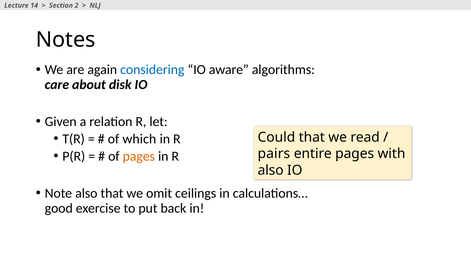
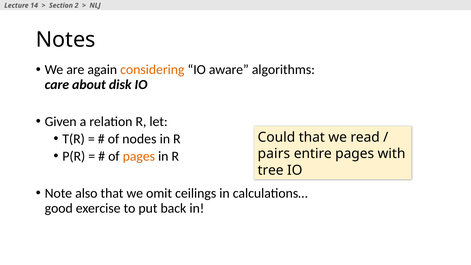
considering colour: blue -> orange (152, 70)
which: which -> nodes (139, 139)
also: also -> tree (271, 170)
